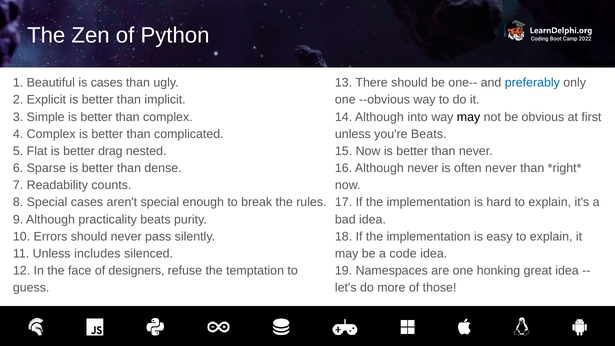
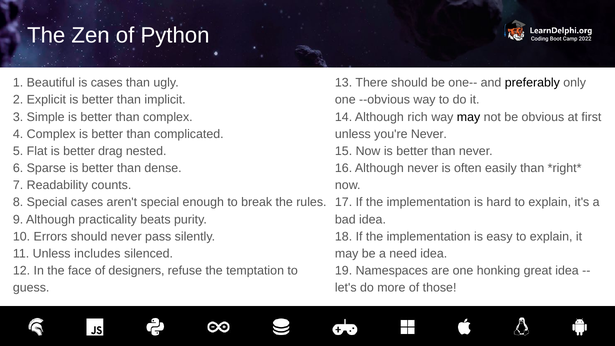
preferably colour: blue -> black (532, 83)
into: into -> rich (418, 117)
you're Beats: Beats -> Never (429, 134)
often never: never -> easily (501, 168)
code: code -> need (403, 254)
